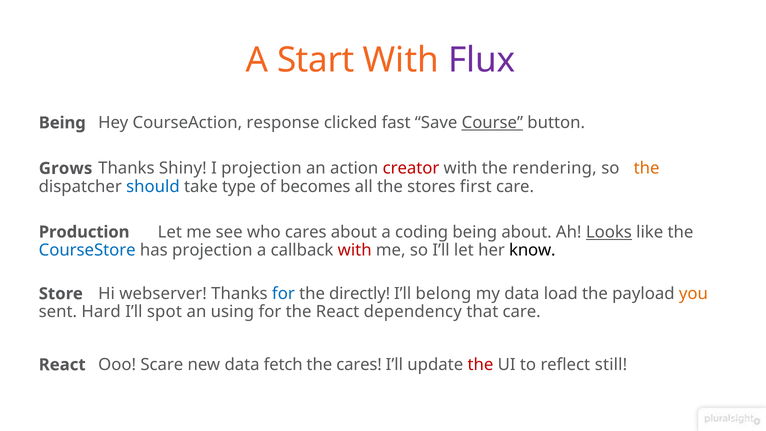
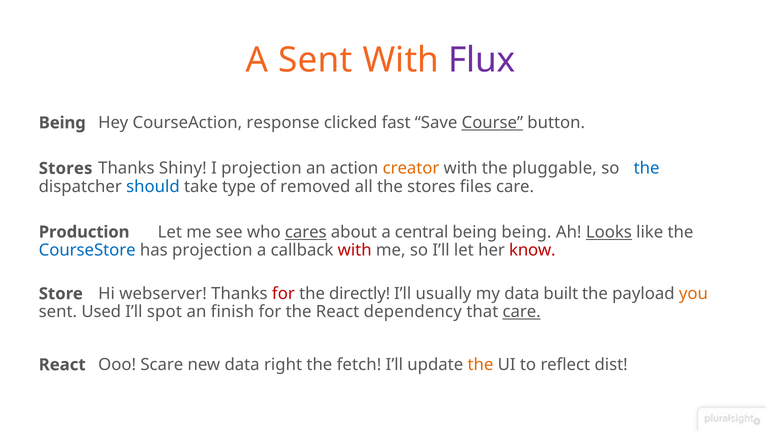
A Start: Start -> Sent (315, 60)
Grows: Grows -> Stores (66, 168)
creator colour: red -> orange (411, 168)
rendering: rendering -> pluggable (554, 168)
the colour: orange -> blue (647, 168)
becomes: becomes -> removed (315, 186)
first: first -> files (476, 186)
cares underline: none -> present (306, 232)
coding: coding -> central (422, 232)
being about: about -> being (526, 232)
know colour: black -> red (532, 250)
for colour: blue -> red (283, 294)
belong: belong -> usually (444, 294)
load: load -> built (561, 294)
Hard: Hard -> Used (101, 312)
using: using -> finish (232, 312)
care underline: none -> present (522, 312)
fetch: fetch -> right (283, 365)
the cares: cares -> fetch (359, 365)
the colour: red -> orange (480, 365)
still: still -> dist (611, 365)
